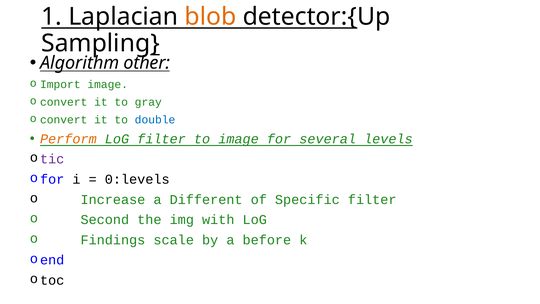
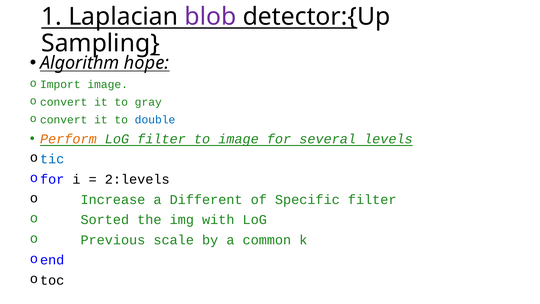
blob colour: orange -> purple (210, 17)
other: other -> hope (147, 63)
tic colour: purple -> blue (52, 159)
0:levels: 0:levels -> 2:levels (137, 179)
Second: Second -> Sorted (105, 220)
Findings: Findings -> Previous (113, 240)
before: before -> common (267, 240)
